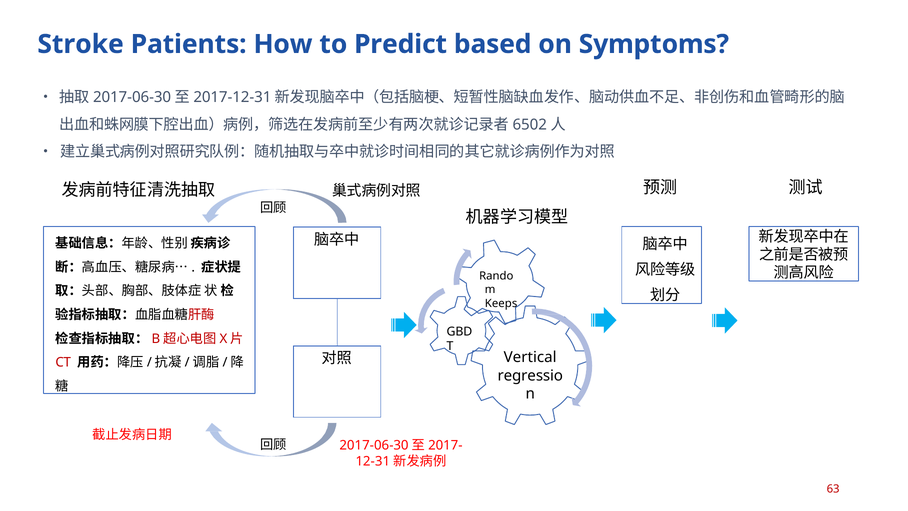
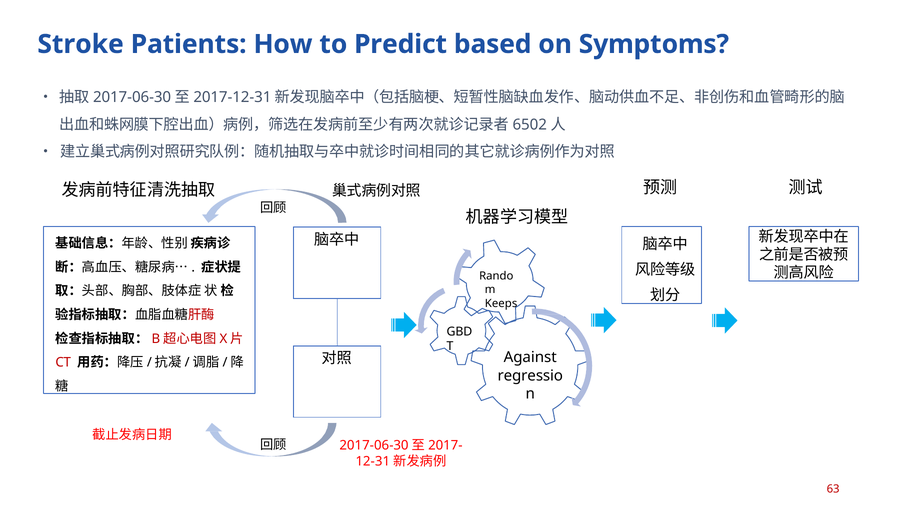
Vertical: Vertical -> Against (530, 357)
